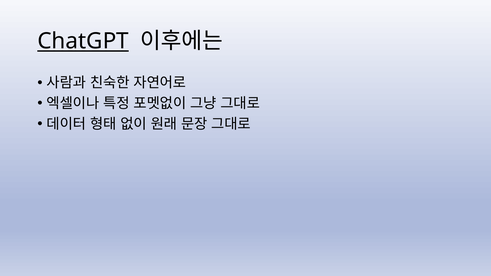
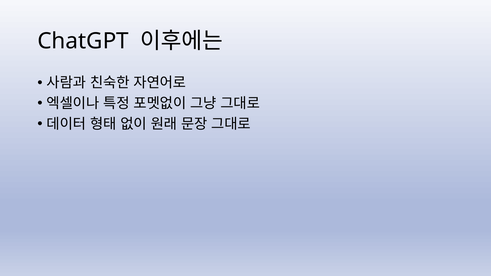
ChatGPT underline: present -> none (83, 41)
